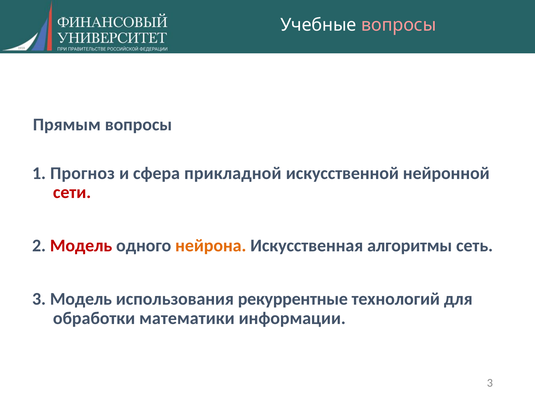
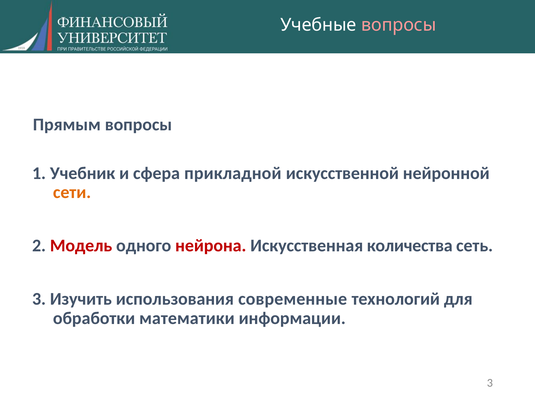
Прогноз: Прогноз -> Учебник (83, 173)
сети colour: red -> orange (72, 193)
нейрона colour: orange -> red (211, 246)
алгоритмы: алгоритмы -> количества (410, 246)
3 Модель: Модель -> Изучить (81, 299)
рекуррентные: рекуррентные -> современные (293, 299)
